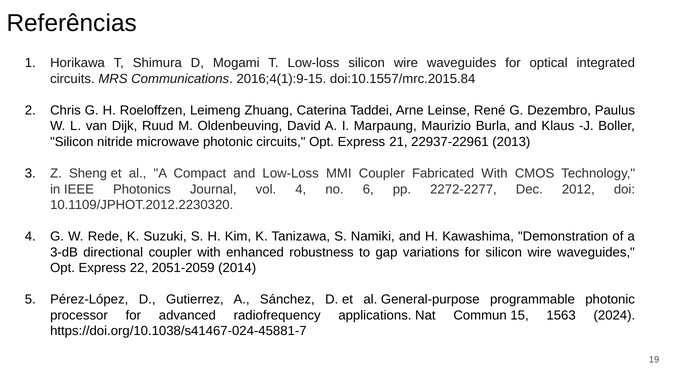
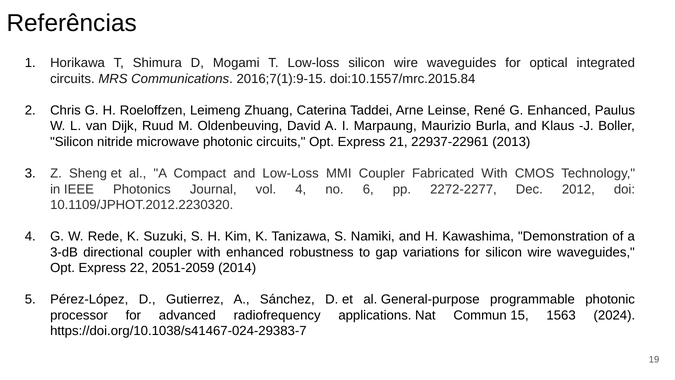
2016;4(1):9-15: 2016;4(1):9-15 -> 2016;7(1):9-15 (281, 79)
G Dezembro: Dezembro -> Enhanced (559, 110)
https://doi.org/10.1038/s41467-024-45881-7: https://doi.org/10.1038/s41467-024-45881-7 -> https://doi.org/10.1038/s41467-024-29383-7 (178, 331)
